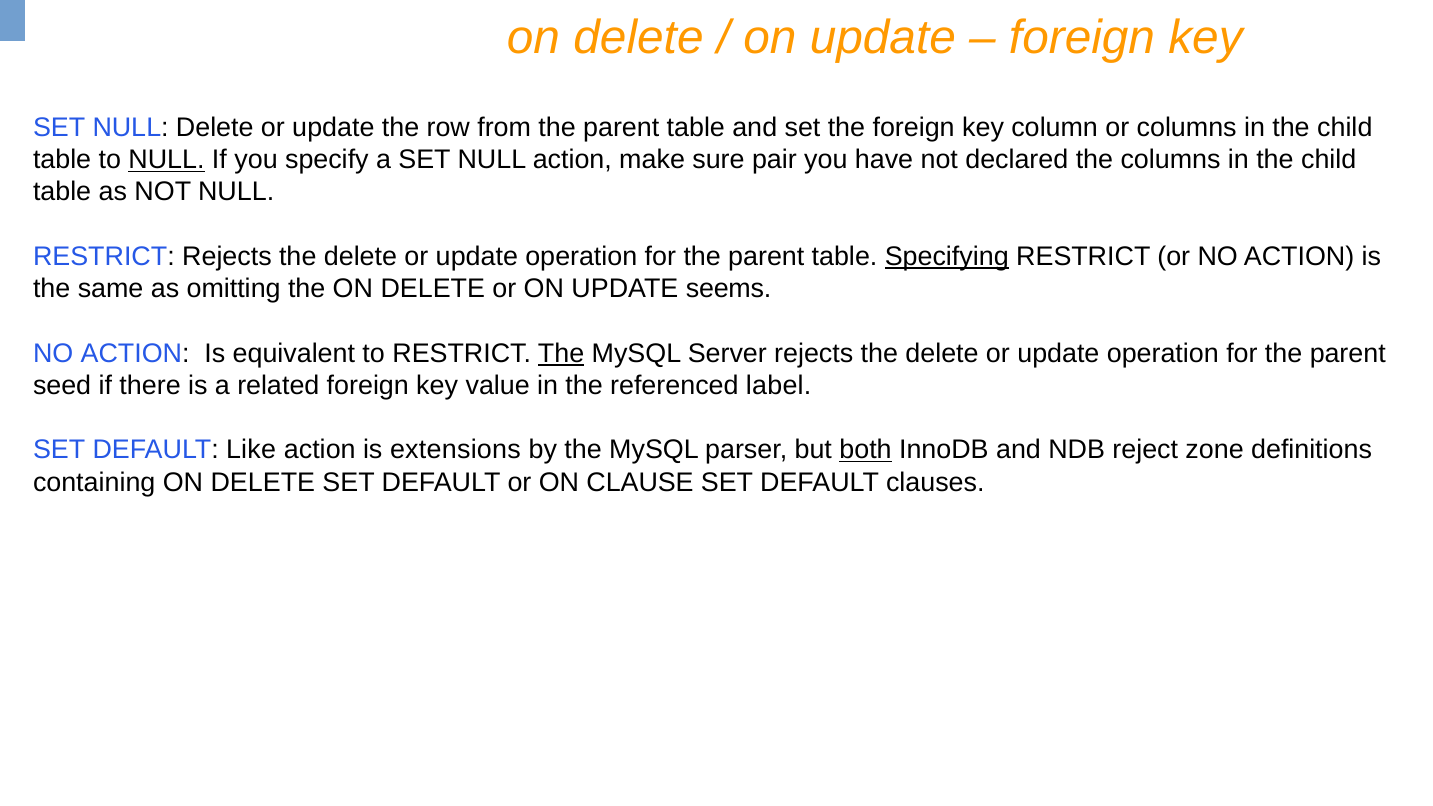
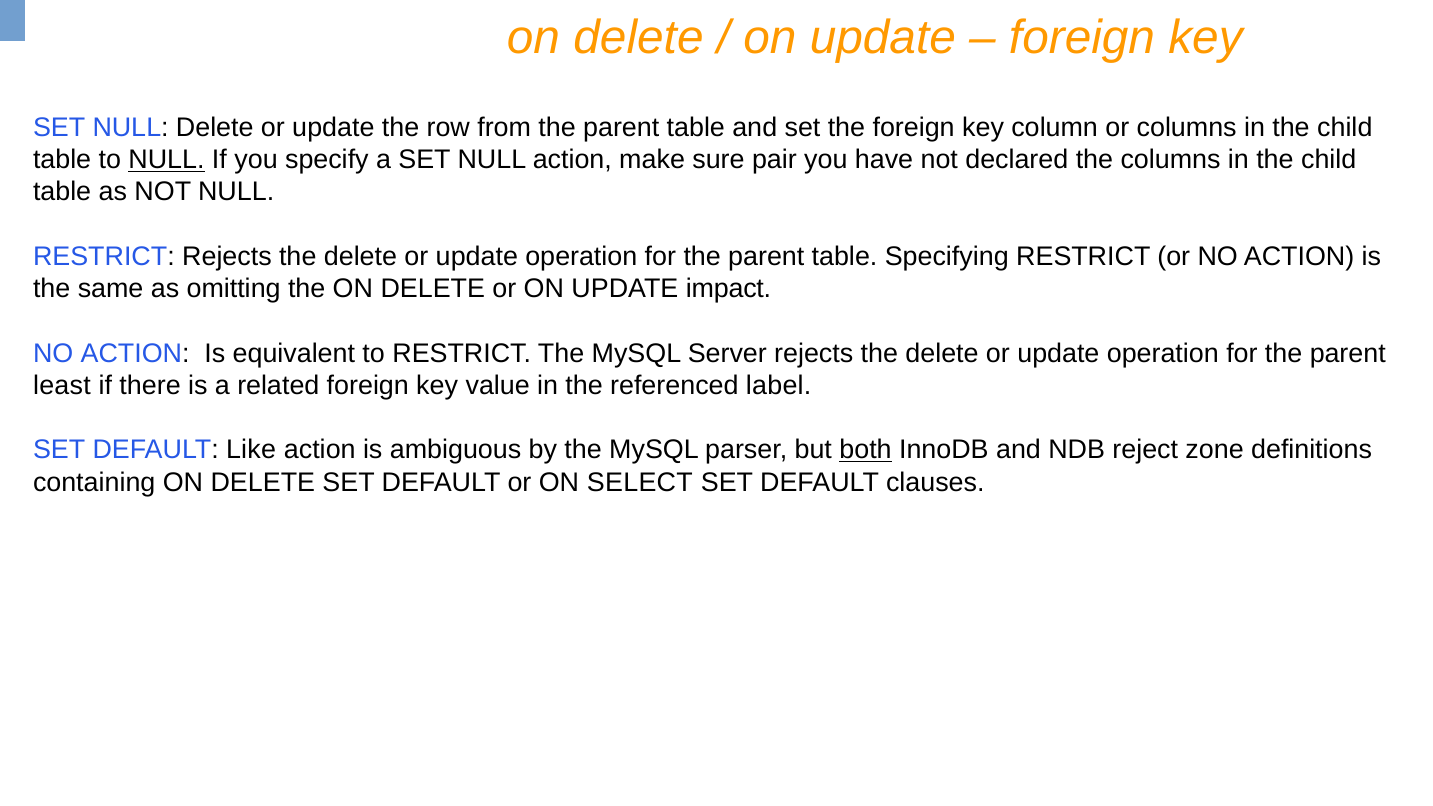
Specifying underline: present -> none (947, 257)
seems: seems -> impact (729, 289)
The underline: present -> none (561, 353)
seed: seed -> least (62, 386)
extensions: extensions -> ambiguous (456, 450)
CLAUSE: CLAUSE -> SELECT (640, 482)
